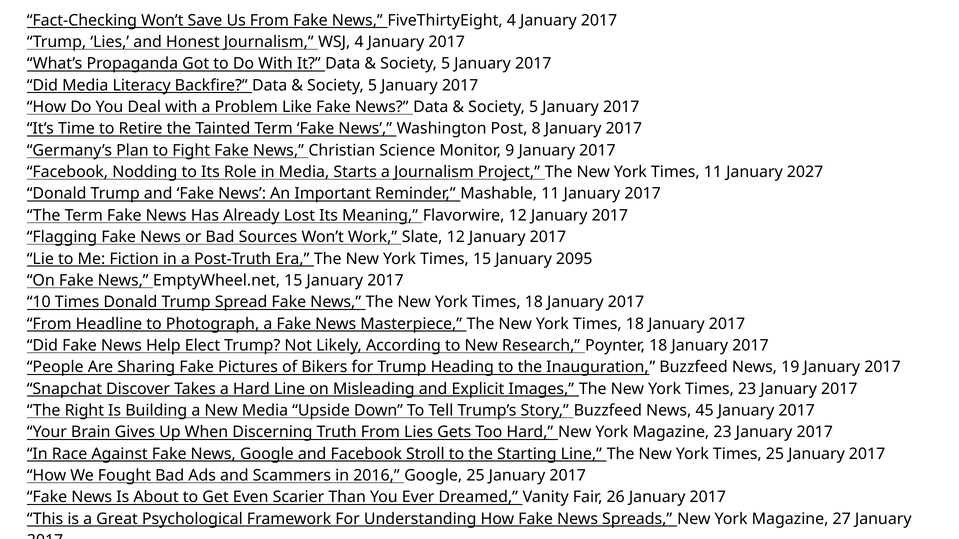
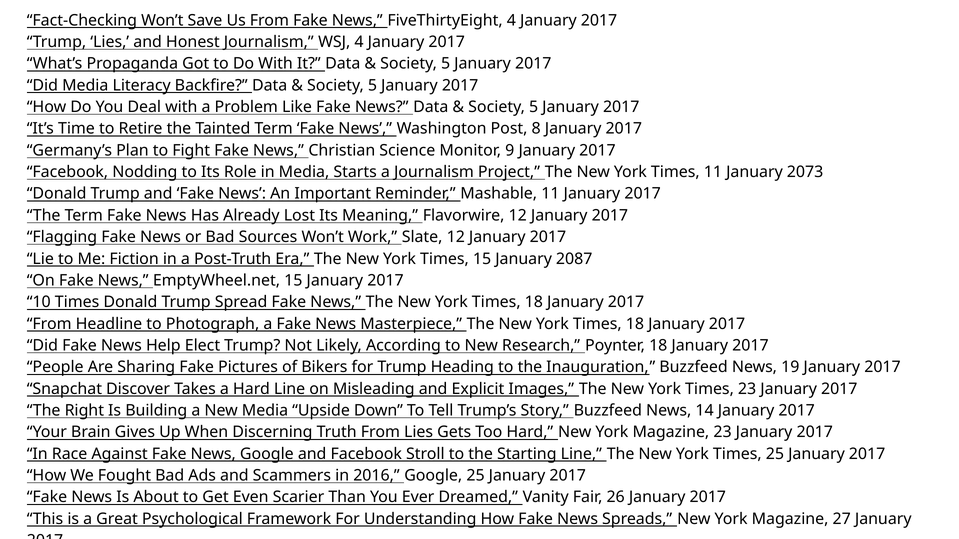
2027: 2027 -> 2073 (805, 172)
2095: 2095 -> 2087 (574, 259)
45: 45 -> 14 (705, 411)
